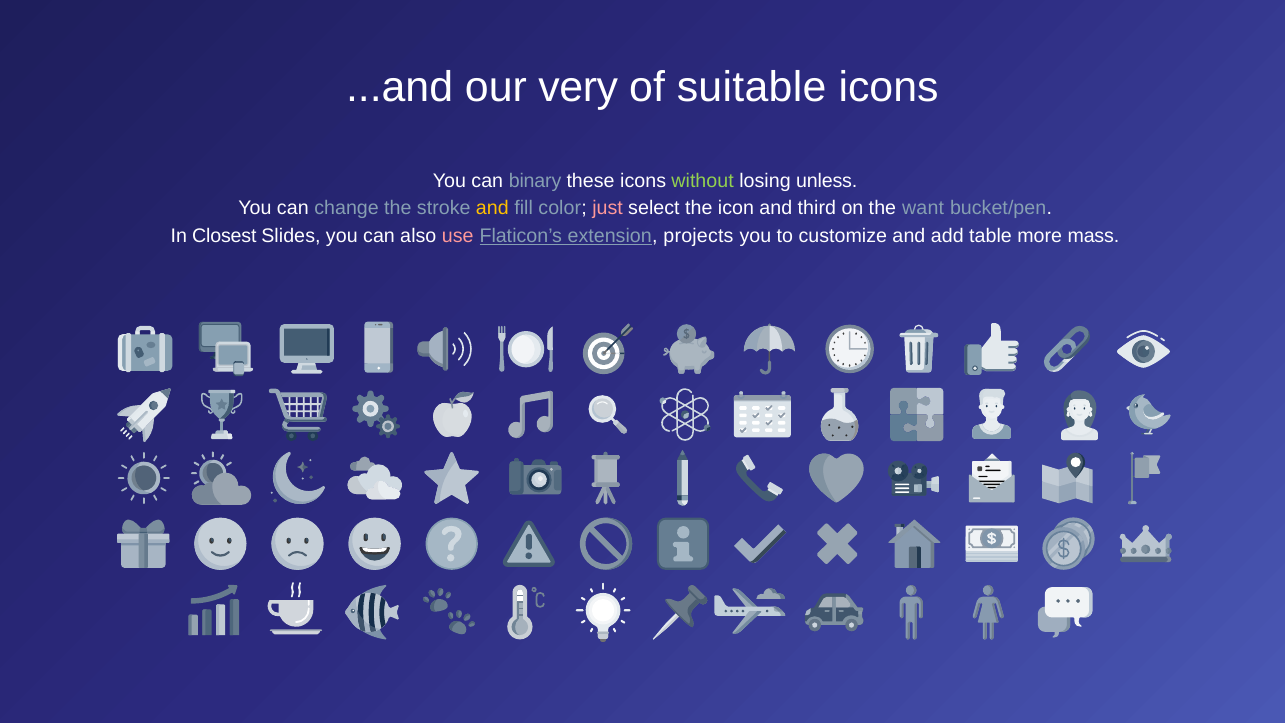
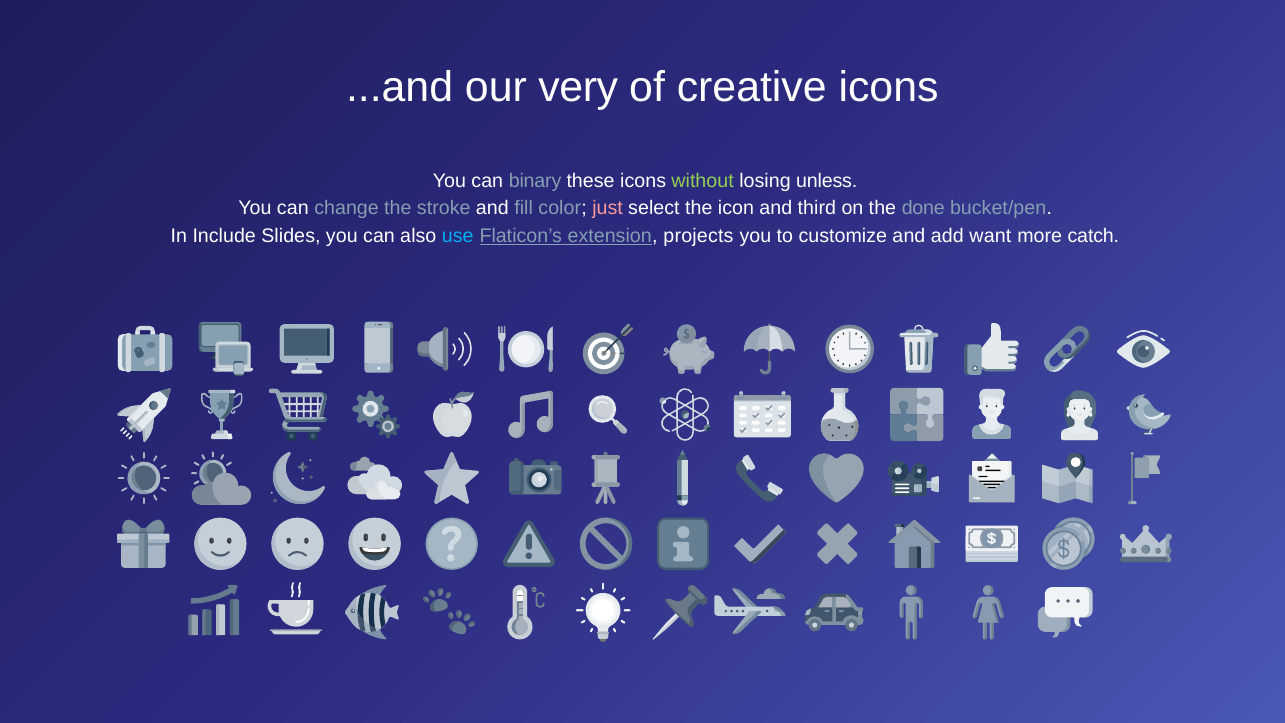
suitable: suitable -> creative (752, 87)
and colour: yellow -> white (492, 208)
want: want -> done (923, 208)
Closest: Closest -> Include (224, 235)
use colour: pink -> light blue (458, 235)
table: table -> want (990, 235)
mass: mass -> catch (1093, 235)
